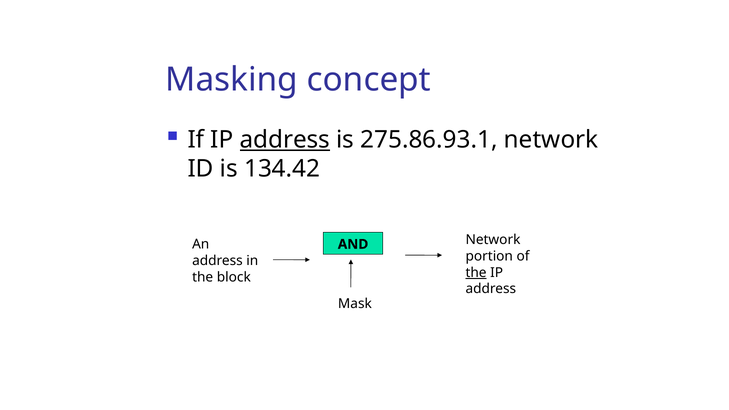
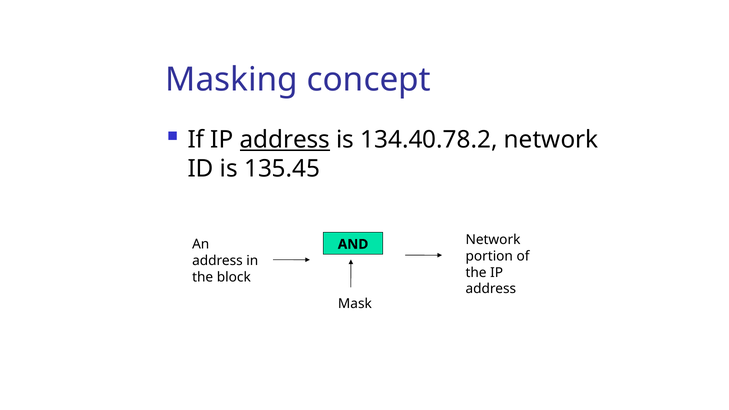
275.86.93.1: 275.86.93.1 -> 134.40.78.2 (429, 140)
134.42: 134.42 -> 135.45 (282, 169)
the underline: present -> none (476, 273)
